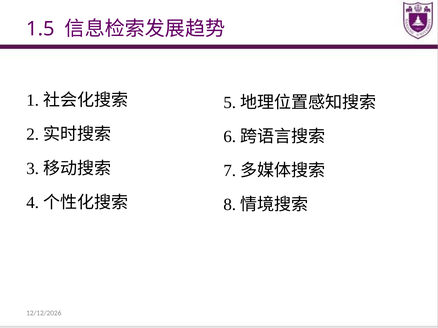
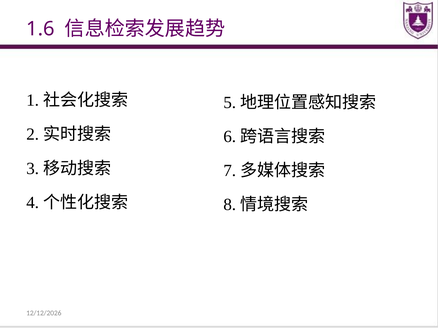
1.5: 1.5 -> 1.6 (40, 29)
